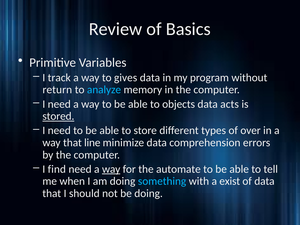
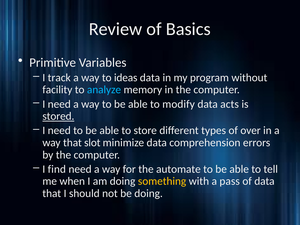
gives: gives -> ideas (126, 78)
return: return -> facility (57, 90)
objects: objects -> modify (179, 104)
line: line -> slot (92, 143)
way underline: present -> none (111, 169)
something colour: light blue -> yellow (162, 181)
exist: exist -> pass (230, 181)
